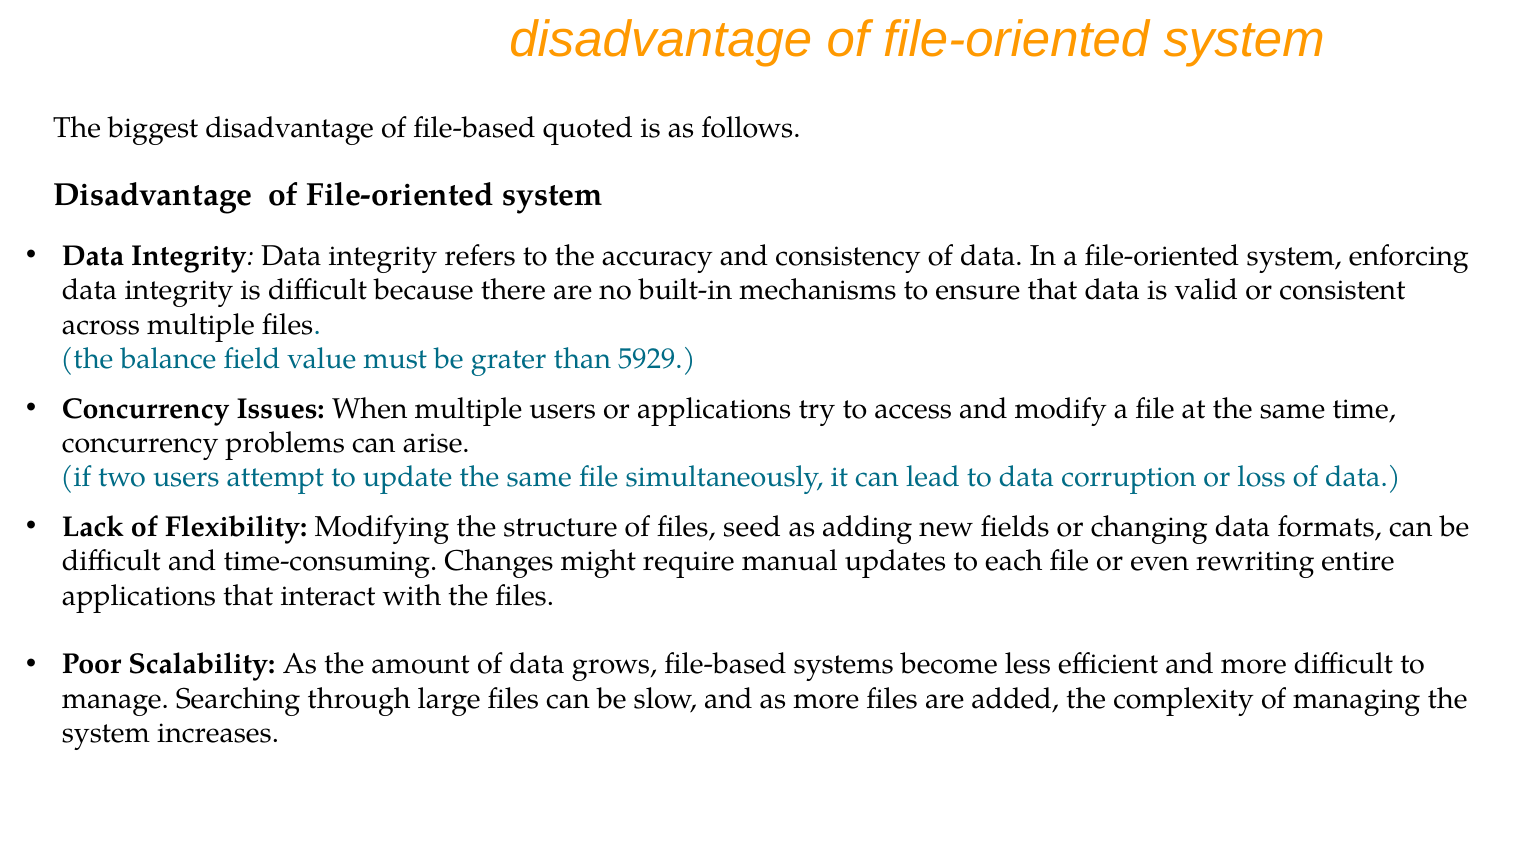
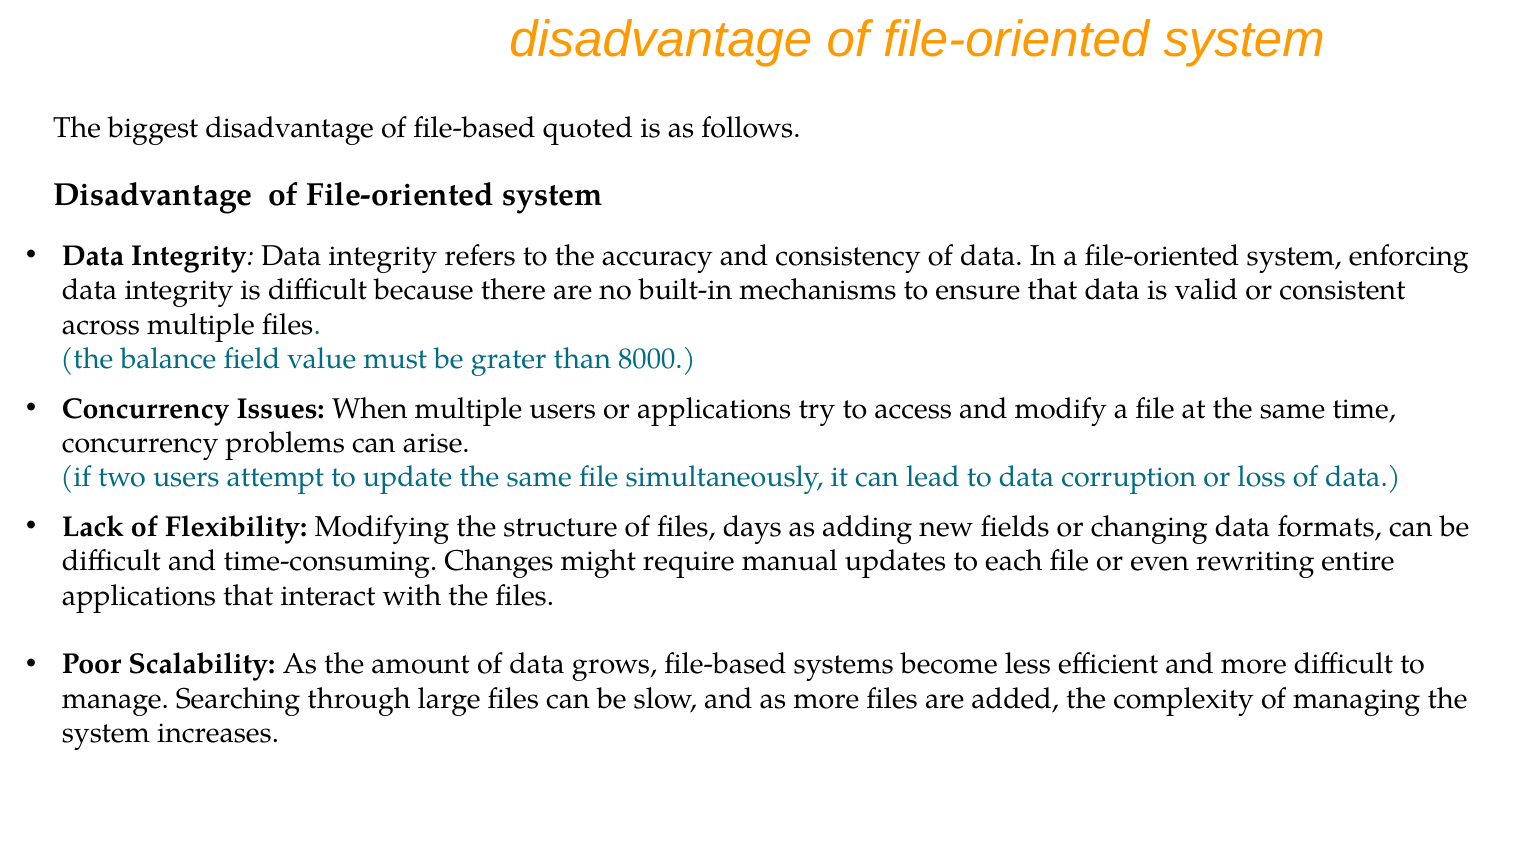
5929: 5929 -> 8000 (657, 359)
seed: seed -> days (752, 527)
